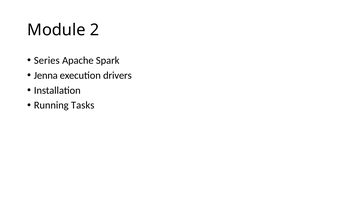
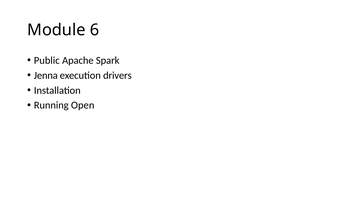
2: 2 -> 6 (94, 30)
Series: Series -> Public (47, 60)
Tasks: Tasks -> Open (83, 105)
